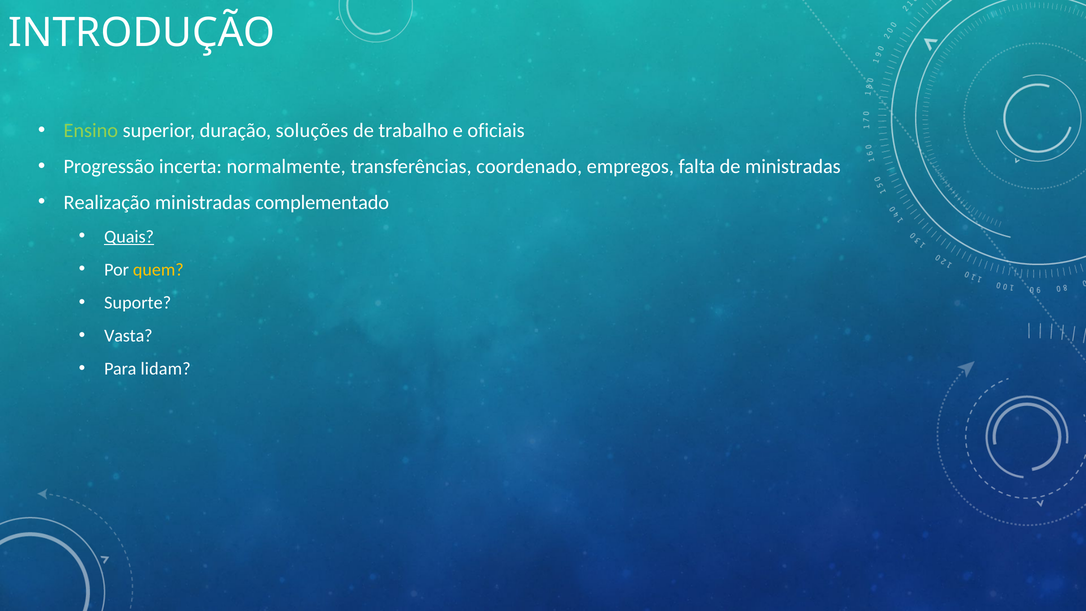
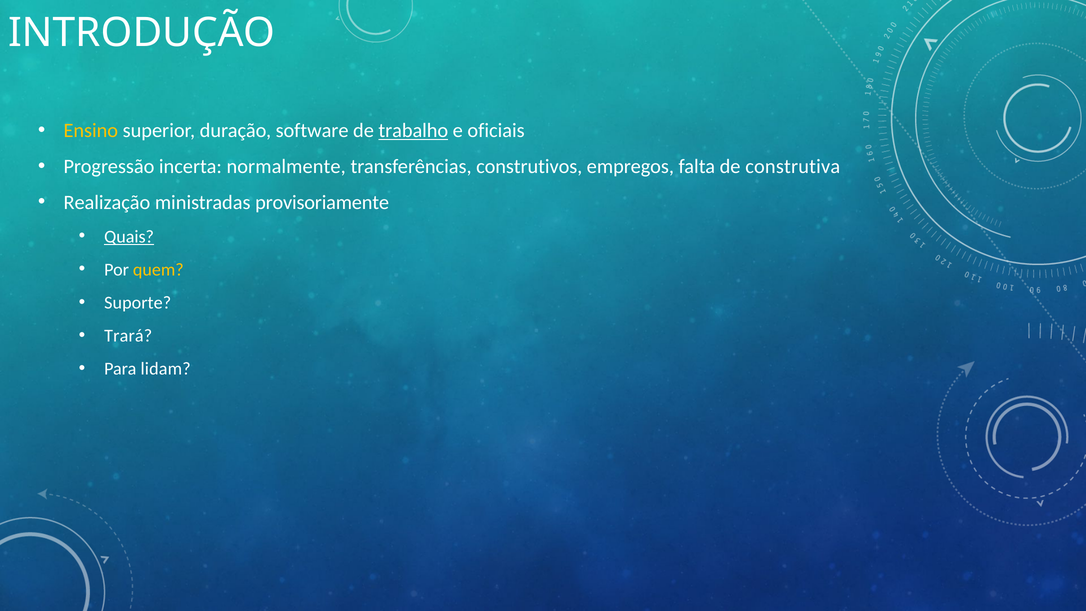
Ensino colour: light green -> yellow (91, 131)
soluções: soluções -> software (312, 131)
trabalho underline: none -> present (413, 131)
coordenado: coordenado -> construtivos (529, 167)
de ministradas: ministradas -> construtiva (793, 167)
complementado: complementado -> provisoriamente (322, 202)
Vasta: Vasta -> Trará (128, 336)
